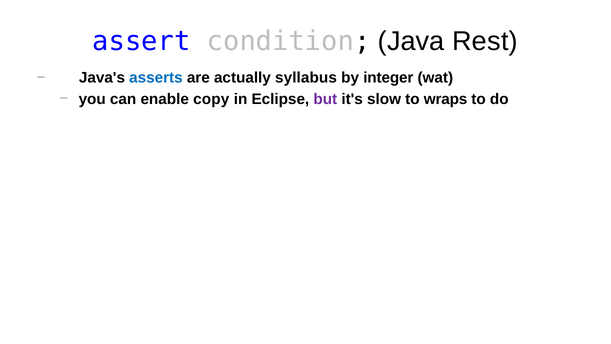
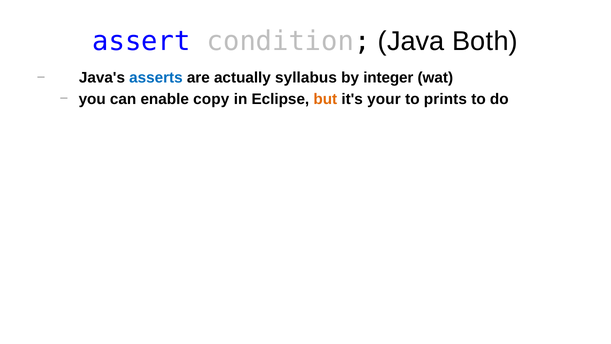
Rest: Rest -> Both (485, 41)
but colour: purple -> orange (325, 99)
slow: slow -> your (384, 99)
wraps: wraps -> prints (445, 99)
